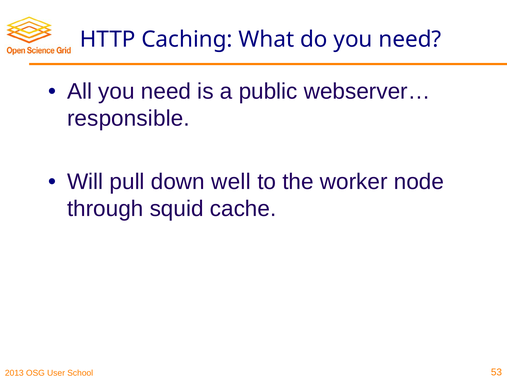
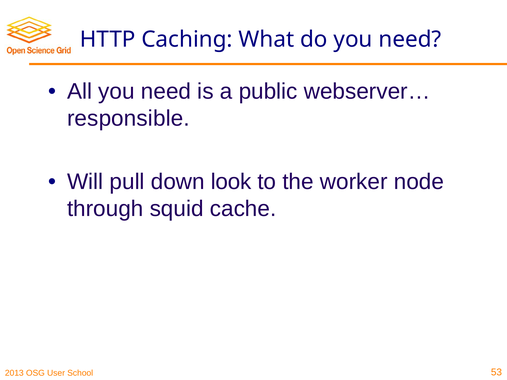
well: well -> look (231, 182)
